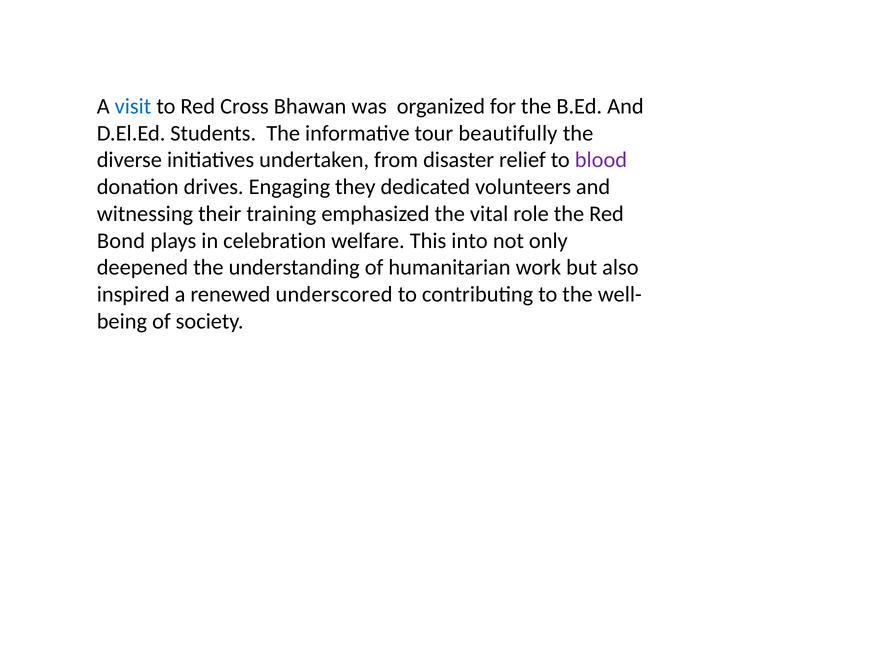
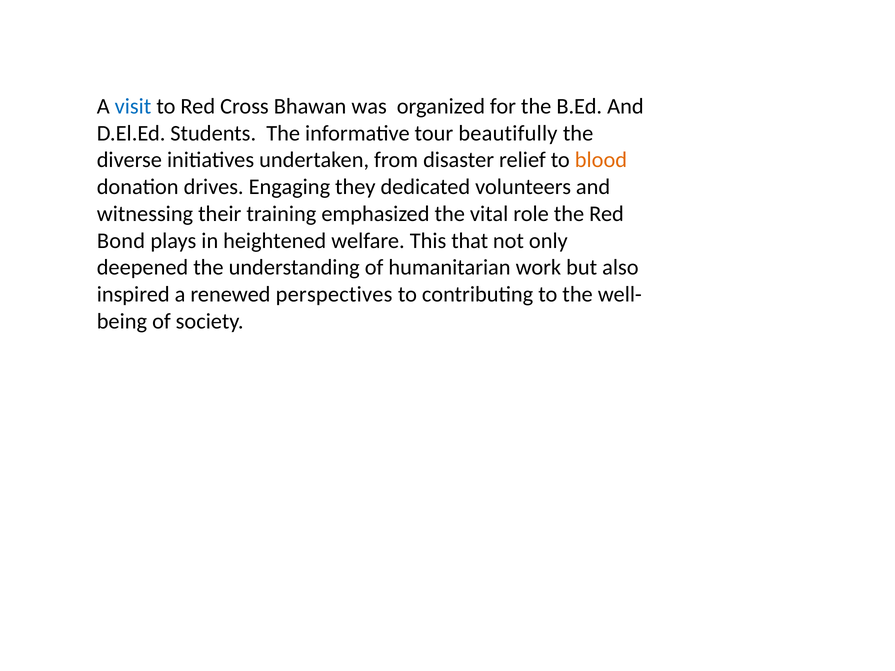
blood colour: purple -> orange (601, 160)
celebration: celebration -> heightened (275, 241)
into: into -> that (470, 241)
underscored: underscored -> perspectives (334, 294)
